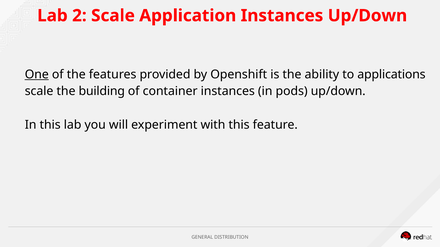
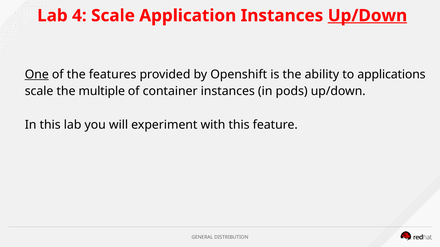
2: 2 -> 4 (79, 16)
Up/Down underline: none -> present (367, 16)
building: building -> multiple (102, 91)
